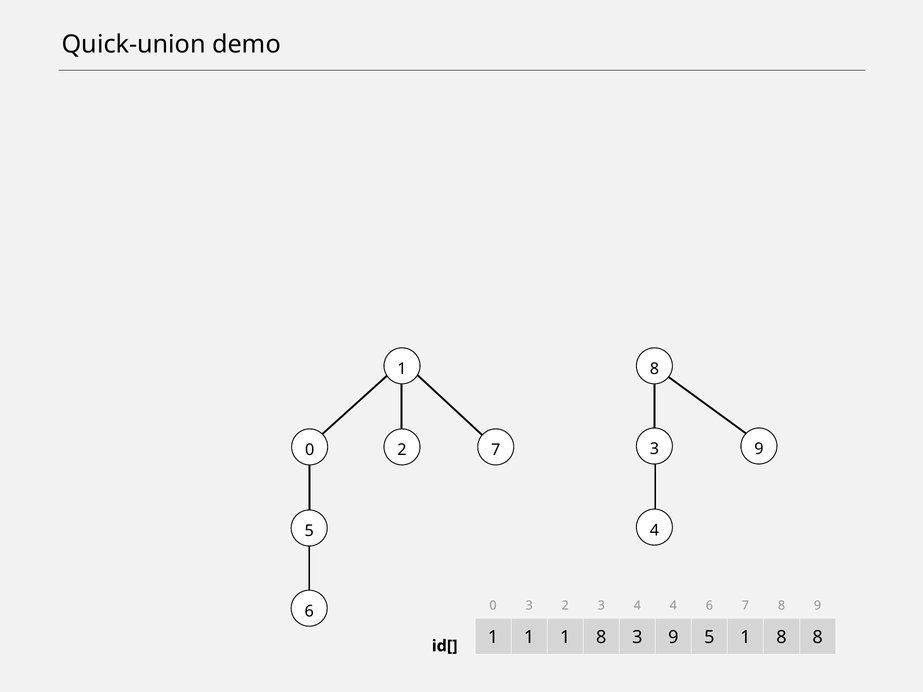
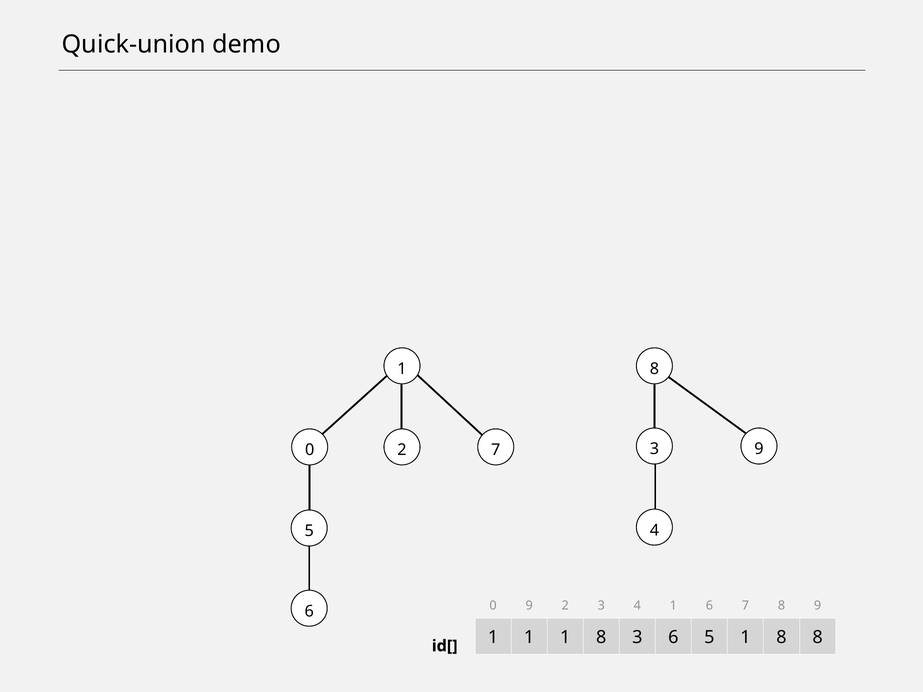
0 3: 3 -> 9 (529, 606)
4 4: 4 -> 1 (673, 606)
3 9: 9 -> 6 (673, 638)
